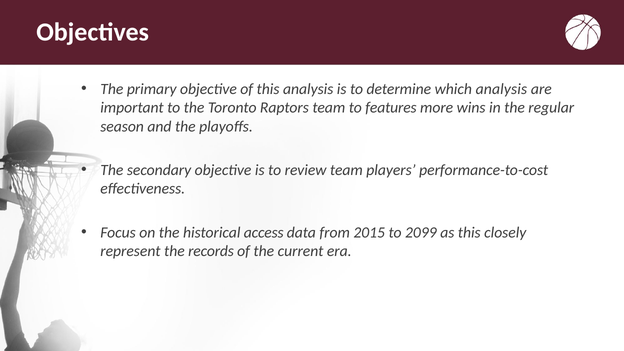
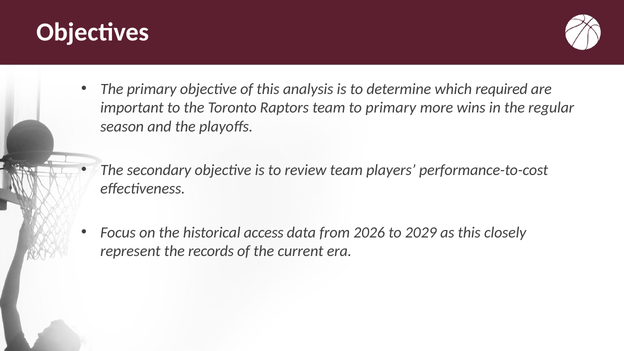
which analysis: analysis -> required (502, 89)
to features: features -> primary (391, 108)
2015: 2015 -> 2026 (369, 233)
2099: 2099 -> 2029 (421, 233)
